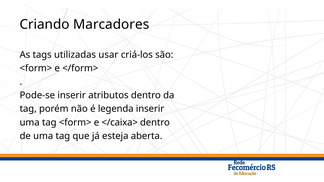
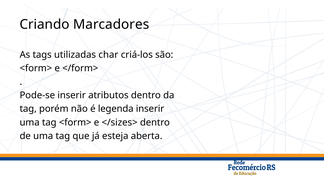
usar: usar -> char (108, 55)
</caixa>: </caixa> -> </sizes> (120, 123)
